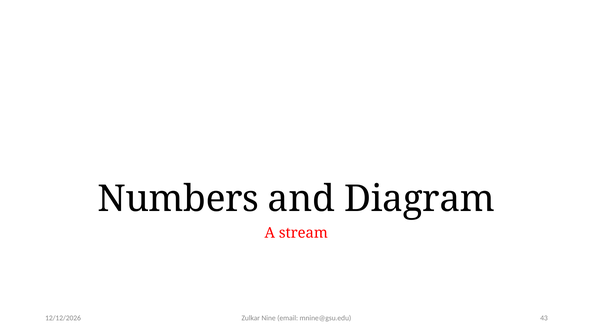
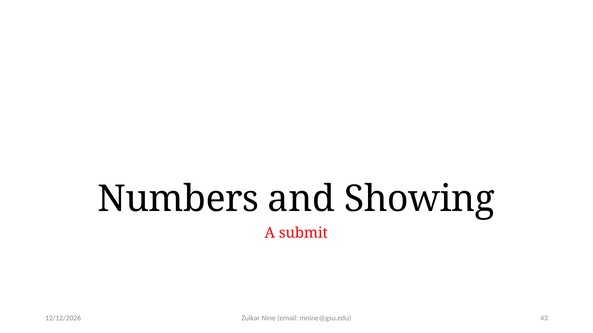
Diagram: Diagram -> Showing (419, 199)
stream: stream -> submit (303, 233)
